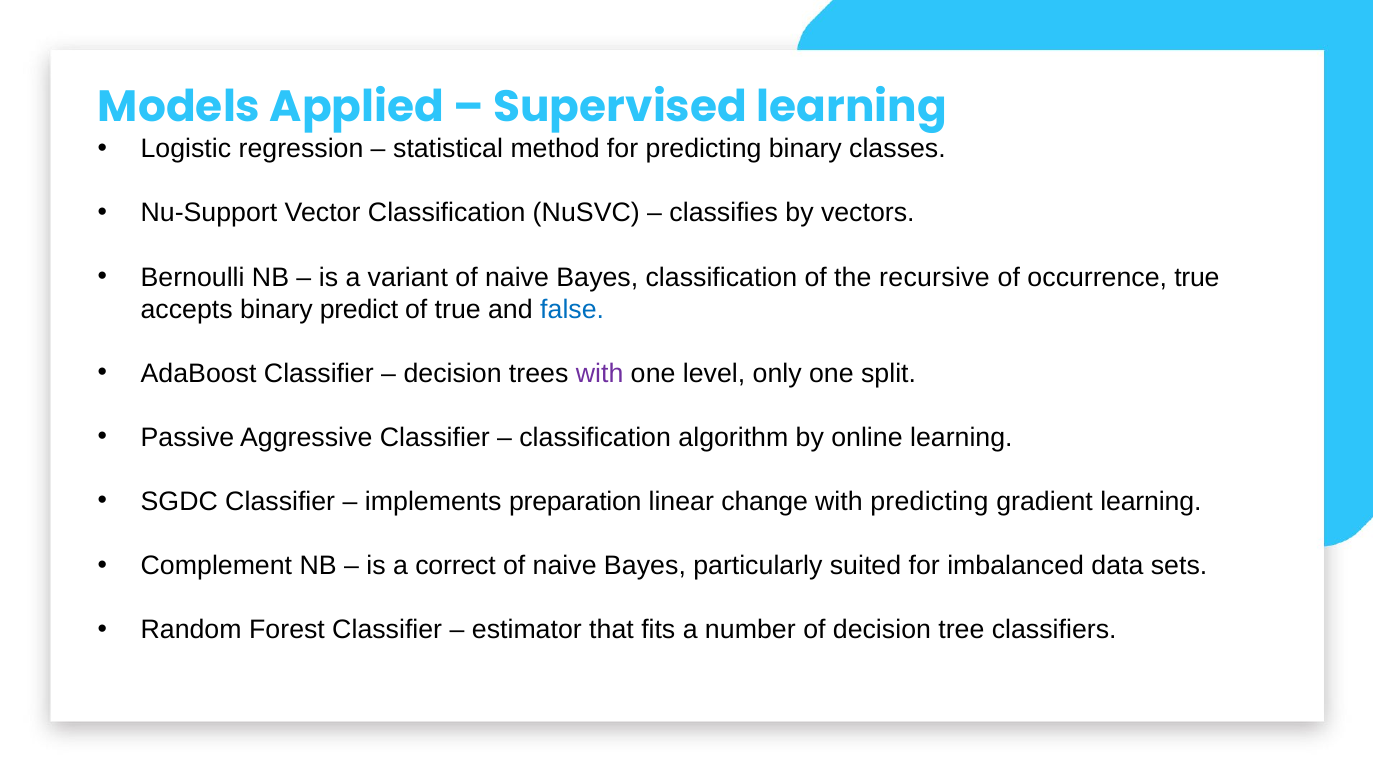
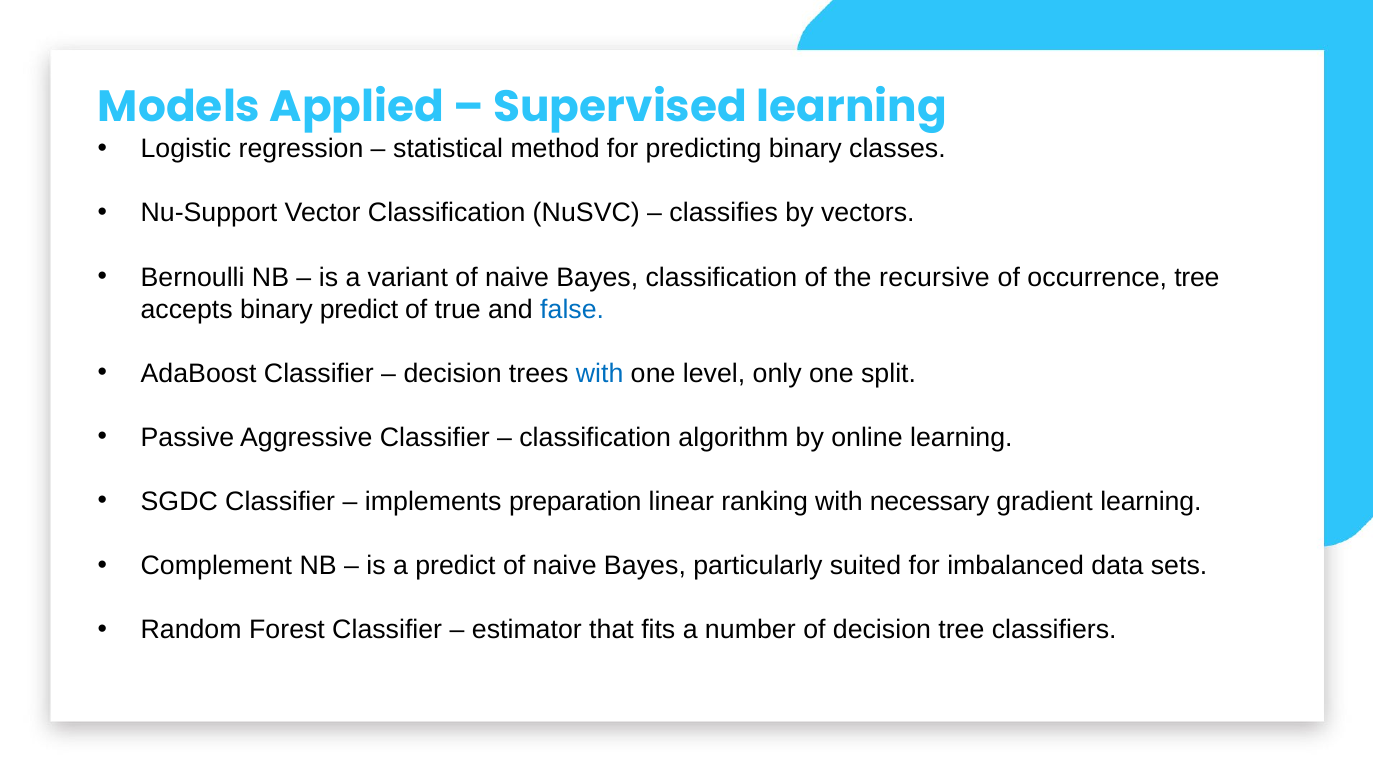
occurrence true: true -> tree (1197, 277)
with colour: purple -> blue (600, 374)
change: change -> ranking (765, 502)
with predicting: predicting -> necessary (930, 502)
a correct: correct -> predict (455, 566)
